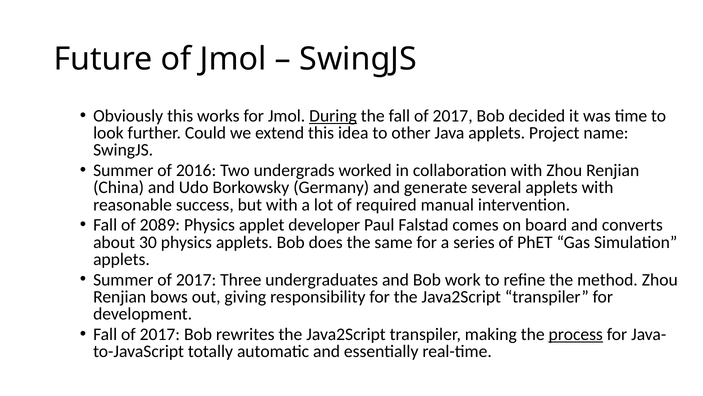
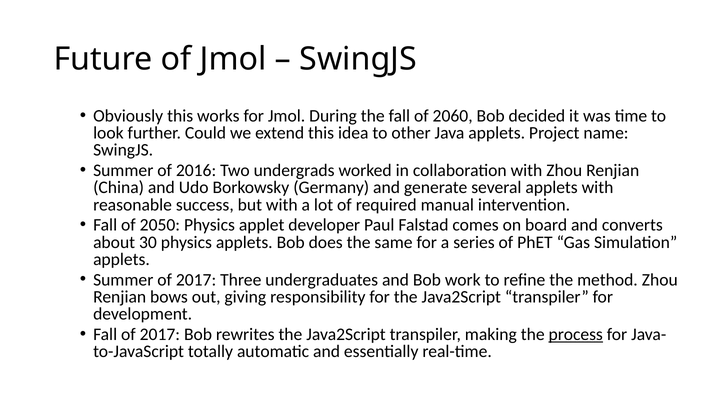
During underline: present -> none (333, 116)
the fall of 2017: 2017 -> 2060 (453, 116)
2089: 2089 -> 2050 (160, 225)
